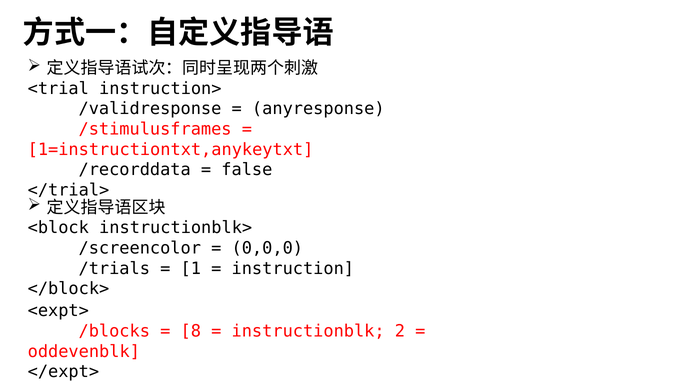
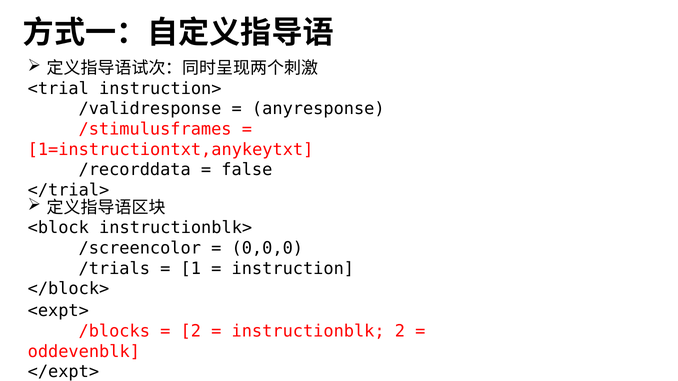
8: 8 -> 2 (191, 332)
